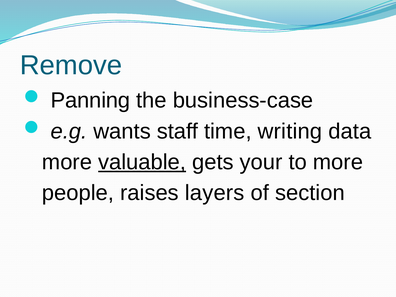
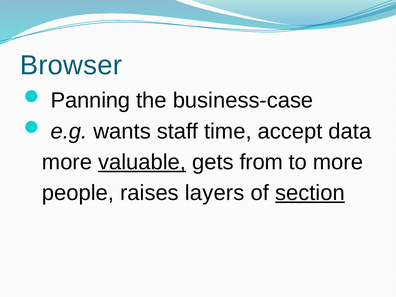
Remove: Remove -> Browser (71, 65)
writing: writing -> accept (290, 131)
your: your -> from (261, 162)
section underline: none -> present (310, 193)
